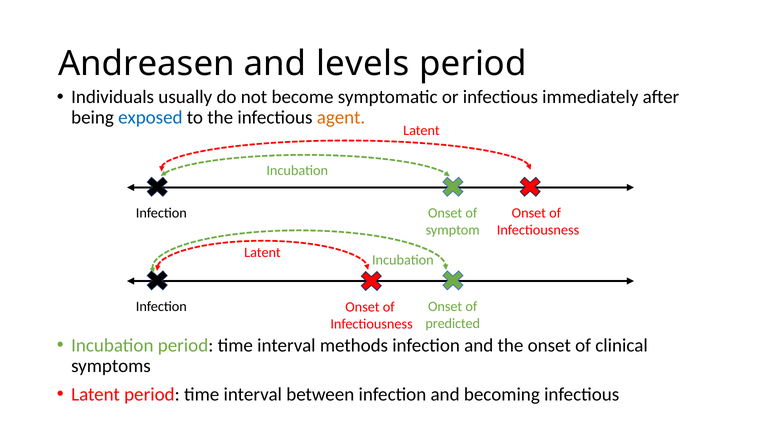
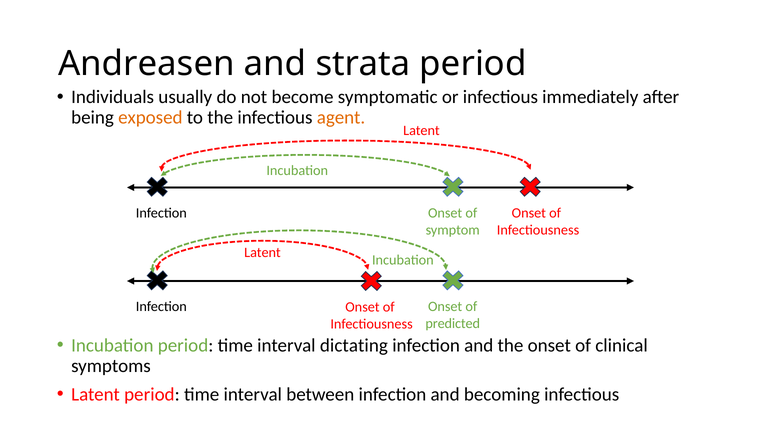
levels: levels -> strata (363, 64)
exposed colour: blue -> orange (150, 118)
methods: methods -> dictating (354, 345)
